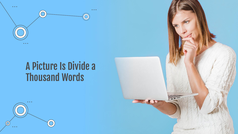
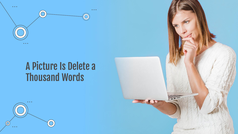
Divide: Divide -> Delete (79, 67)
